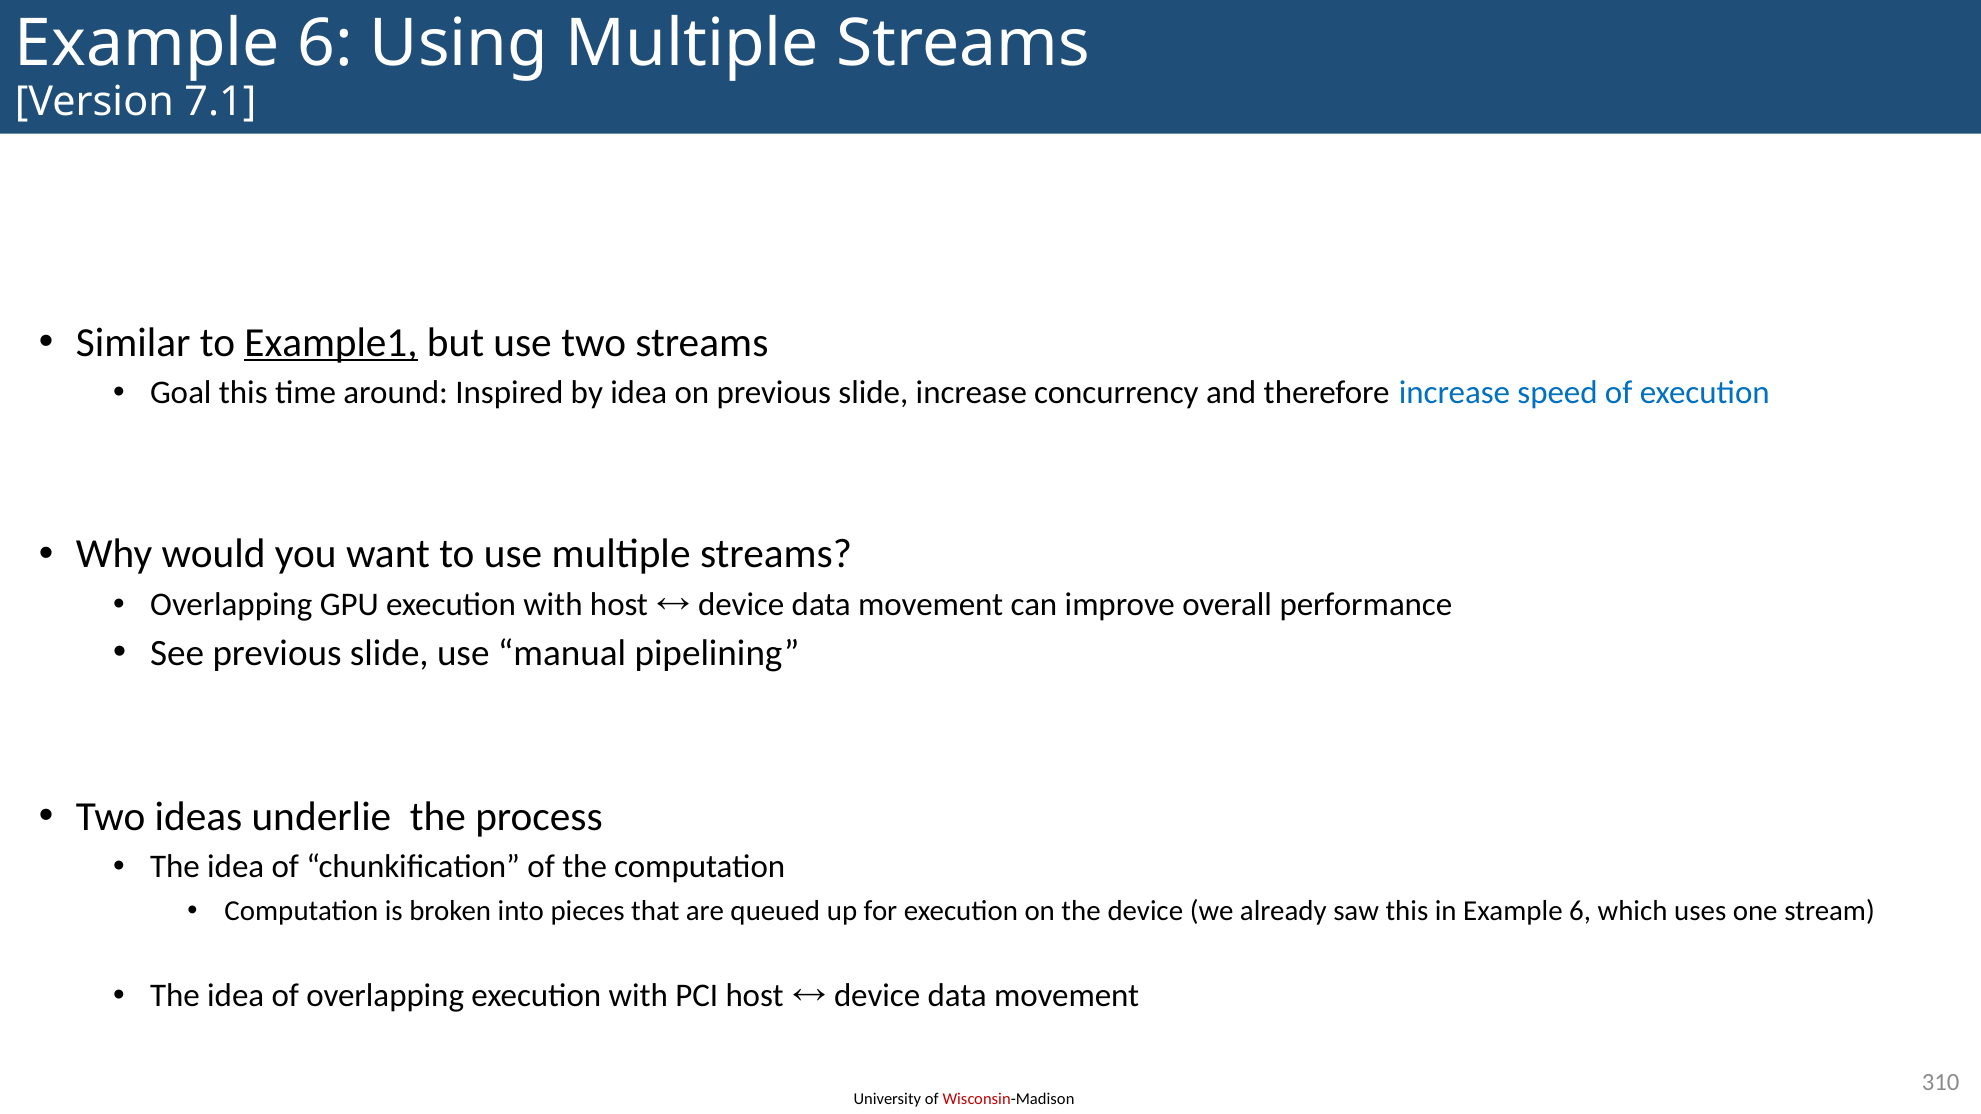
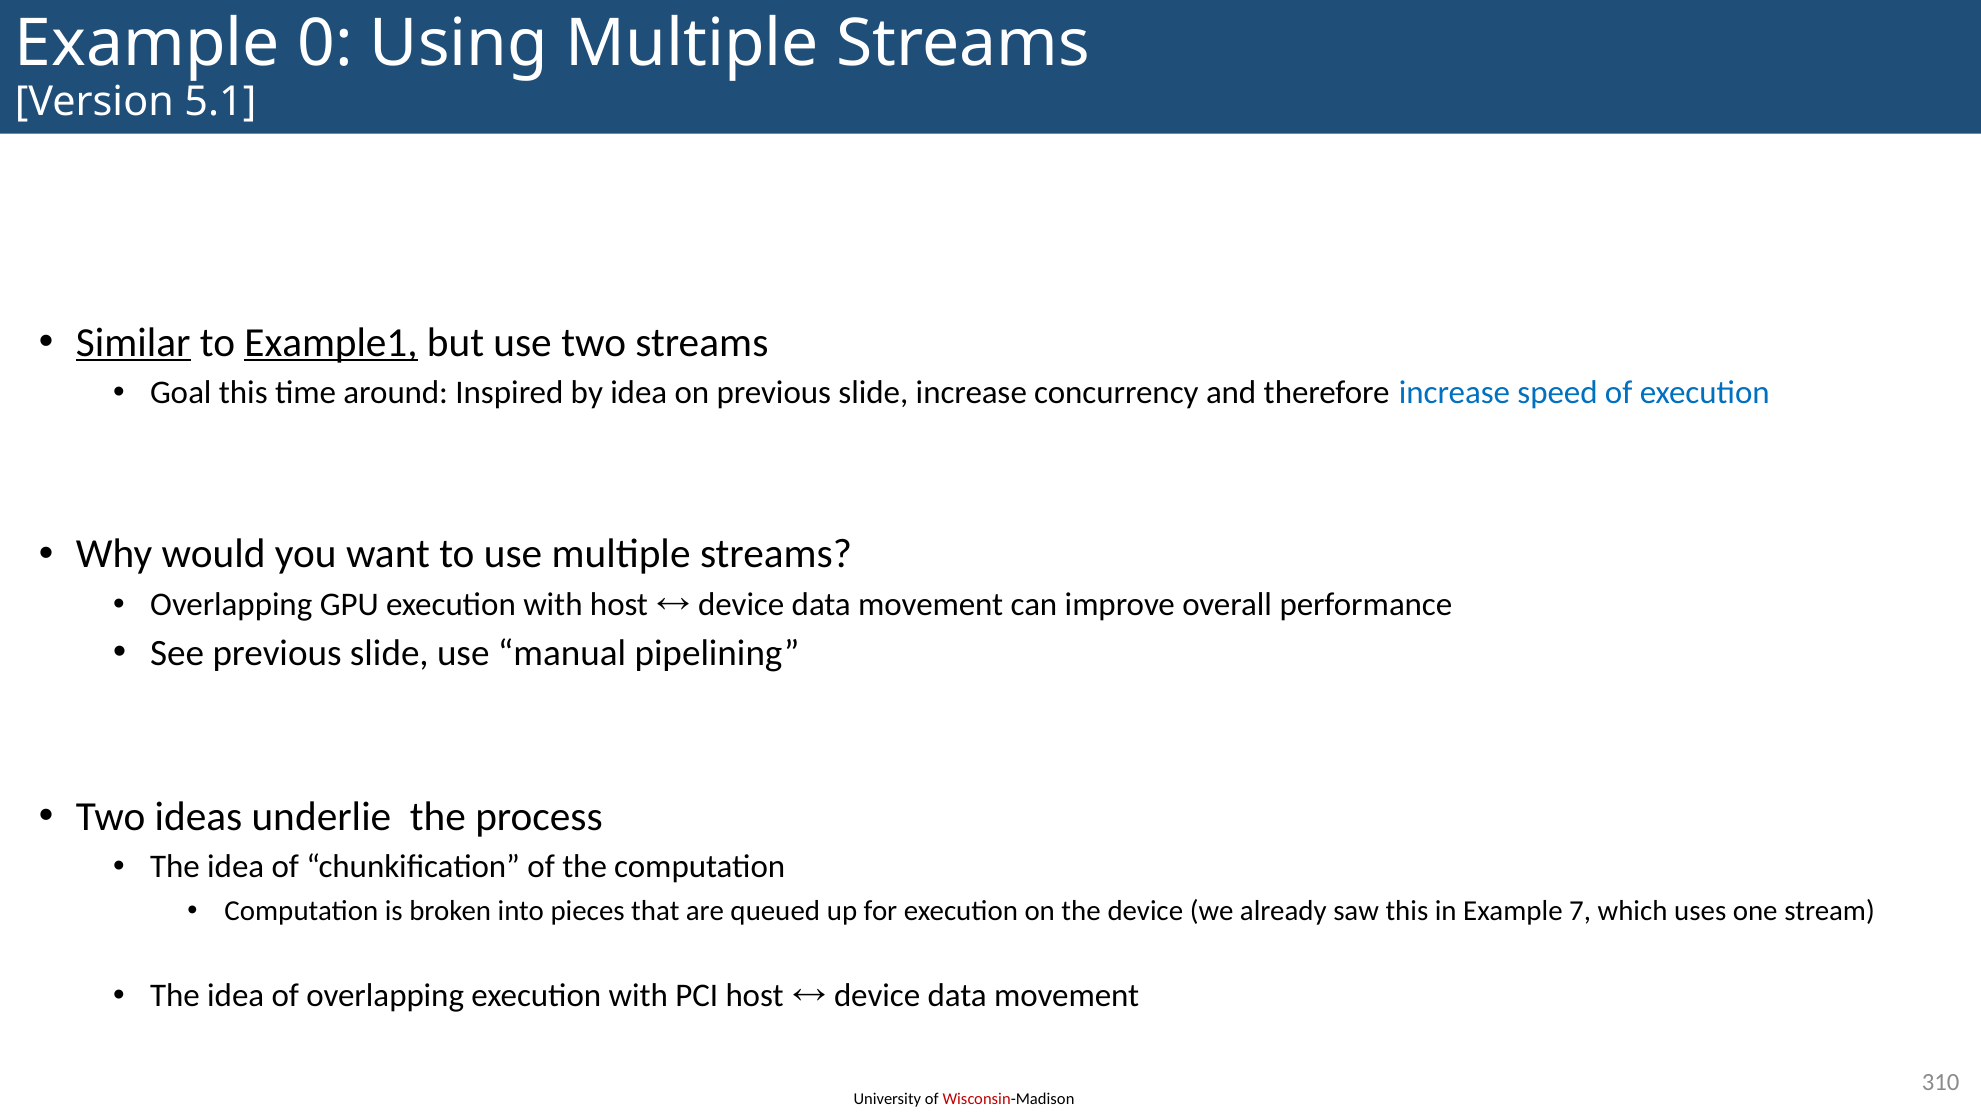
6: 6 -> 0 (325, 44)
7.1: 7.1 -> 5.1 (220, 102)
Similar underline: none -> present (133, 343)
in Example 6: 6 -> 7 (1580, 911)
